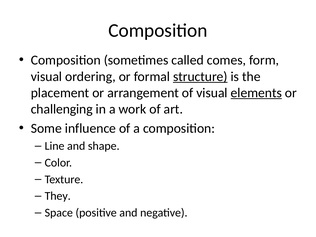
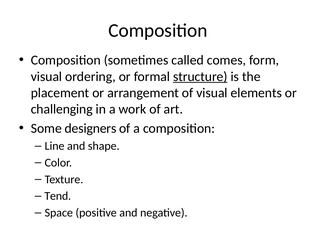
elements underline: present -> none (256, 93)
influence: influence -> designers (91, 128)
They: They -> Tend (58, 196)
